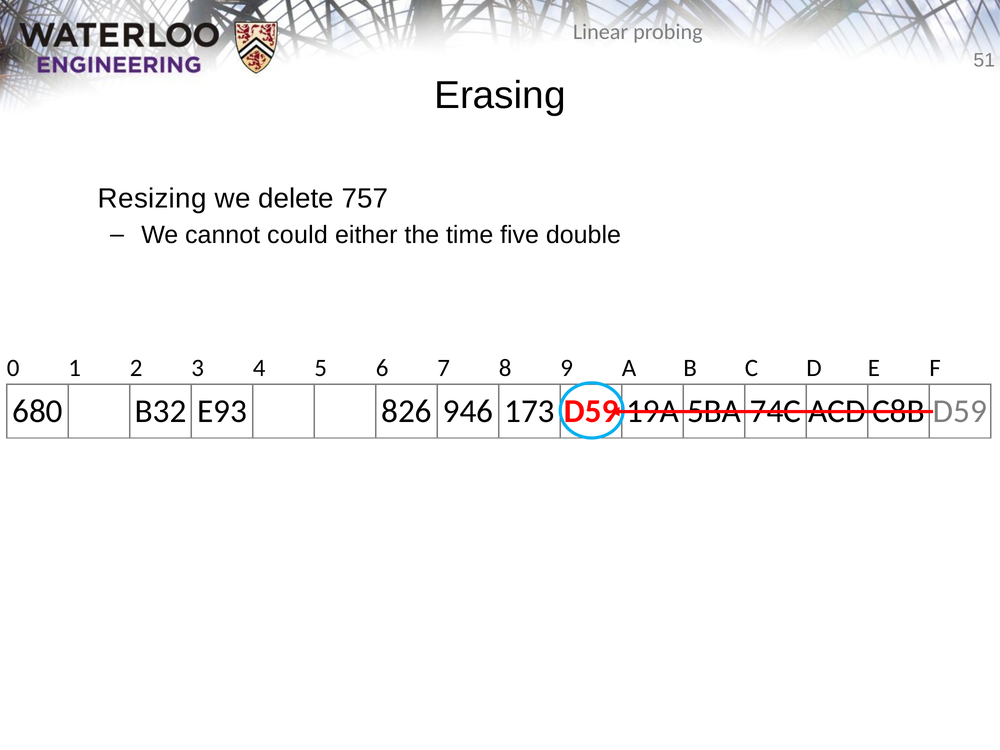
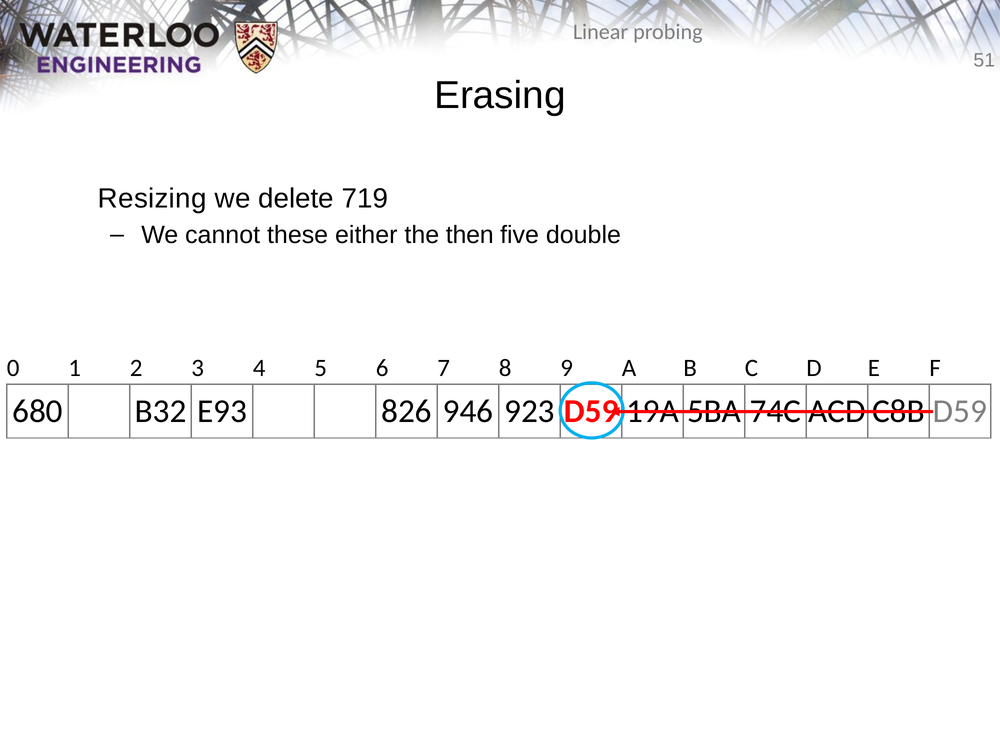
757: 757 -> 719 (365, 199)
could: could -> these (298, 235)
time: time -> then (470, 235)
173: 173 -> 923 (529, 411)
